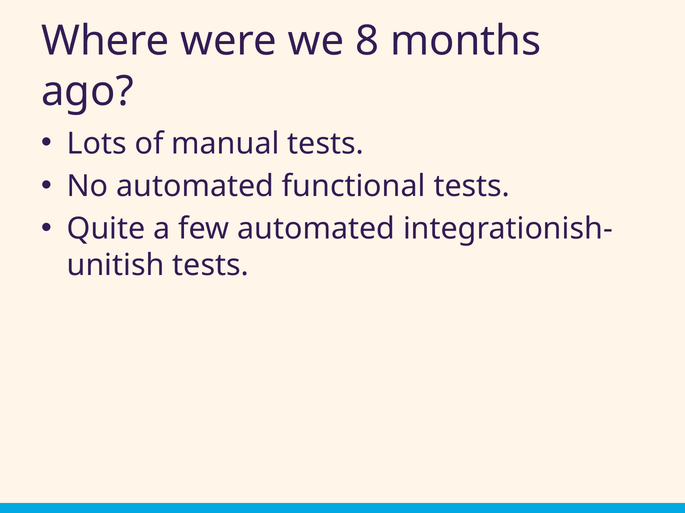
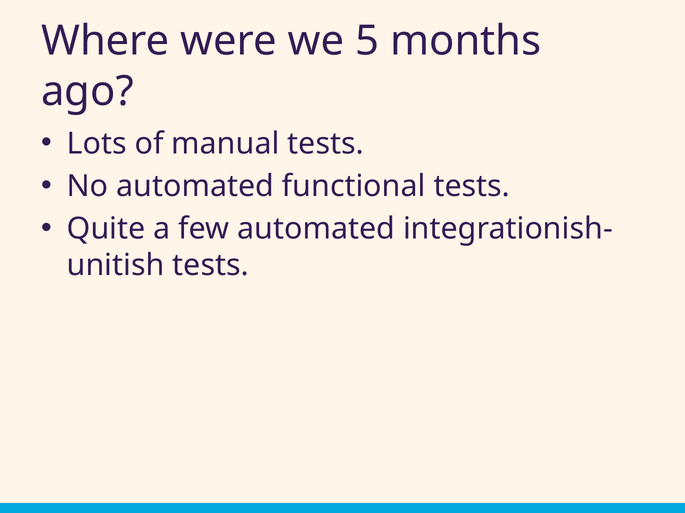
8: 8 -> 5 (367, 41)
